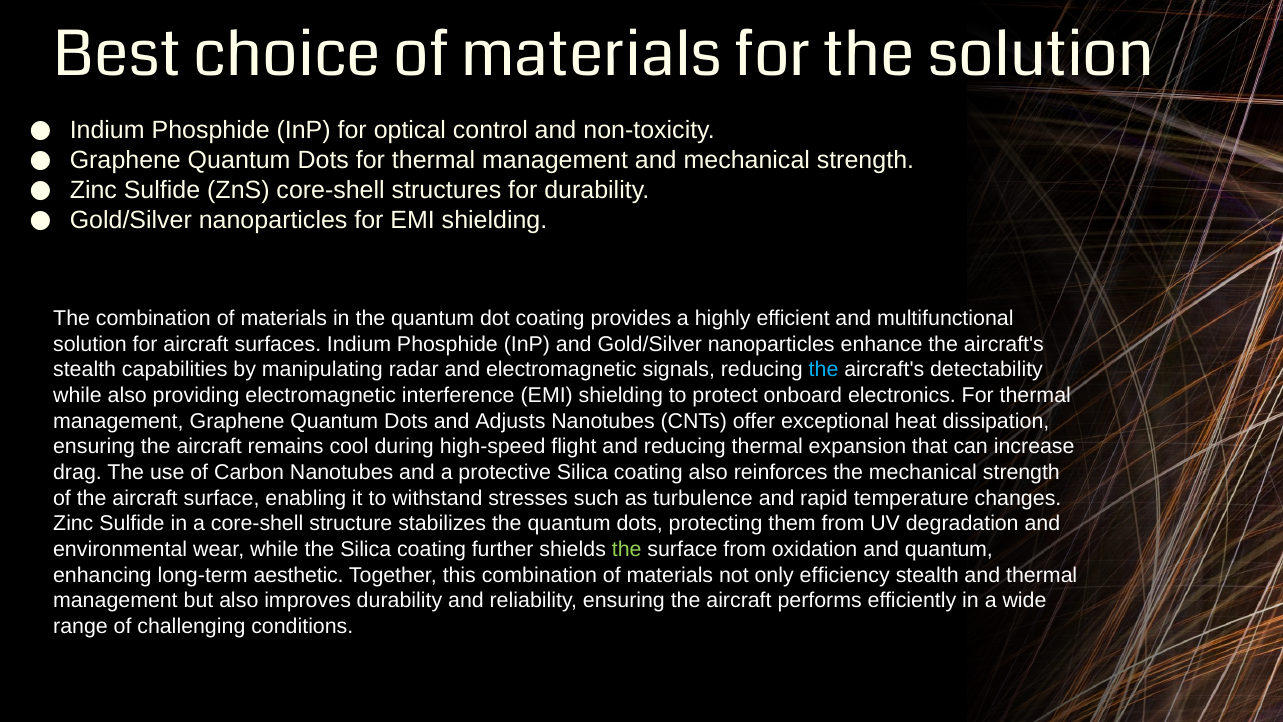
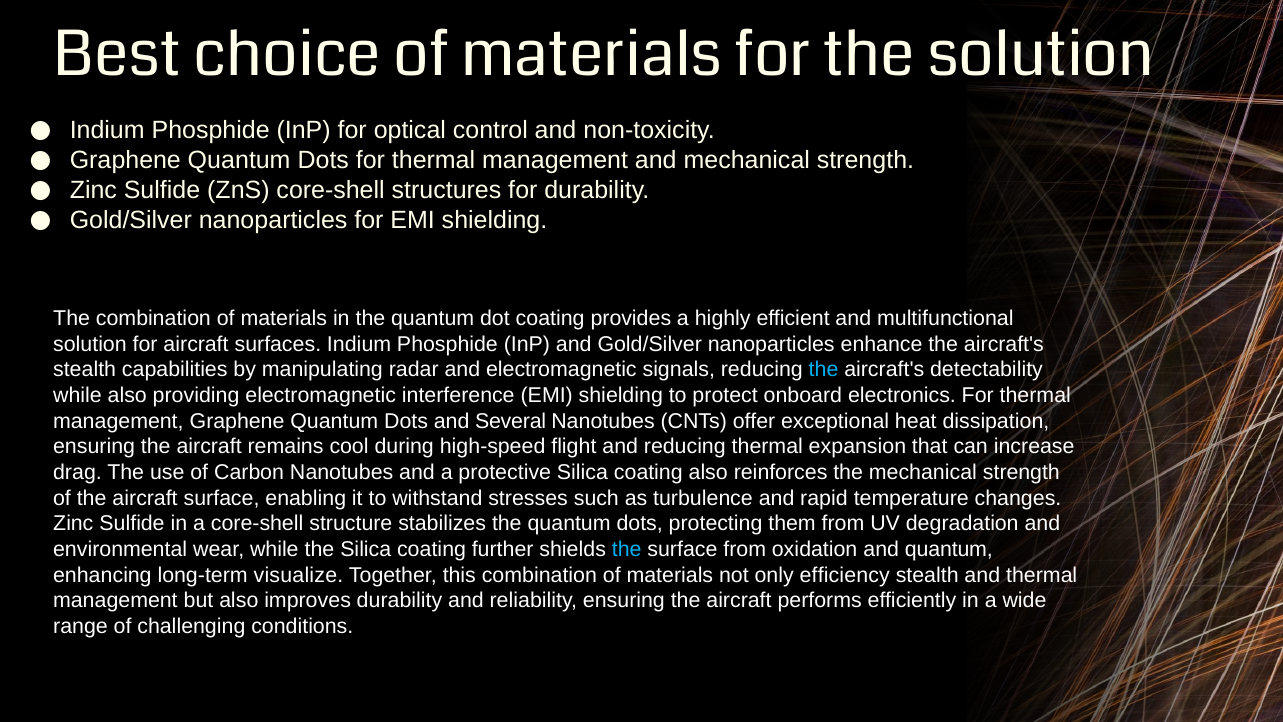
Adjusts: Adjusts -> Several (511, 421)
the colour: light green -> light blue (627, 549)
aesthetic: aesthetic -> visualize (298, 575)
